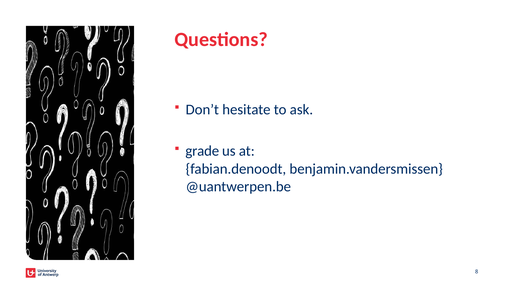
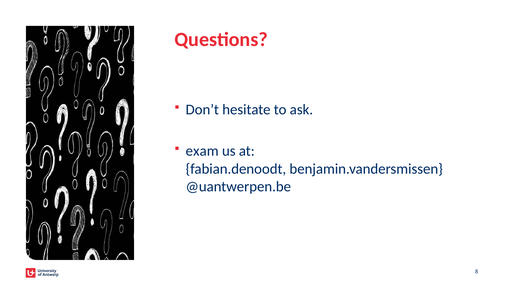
grade: grade -> exam (202, 151)
